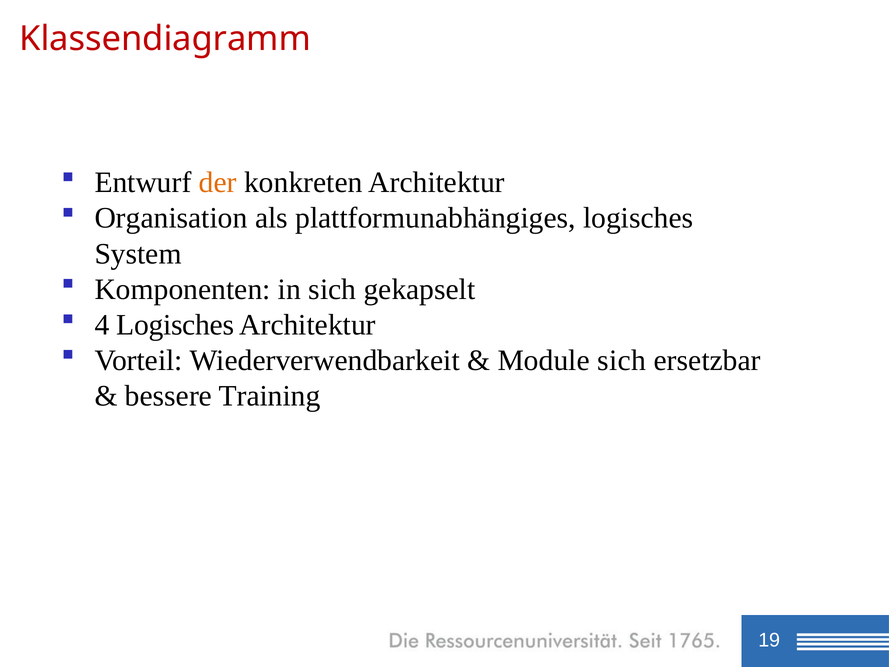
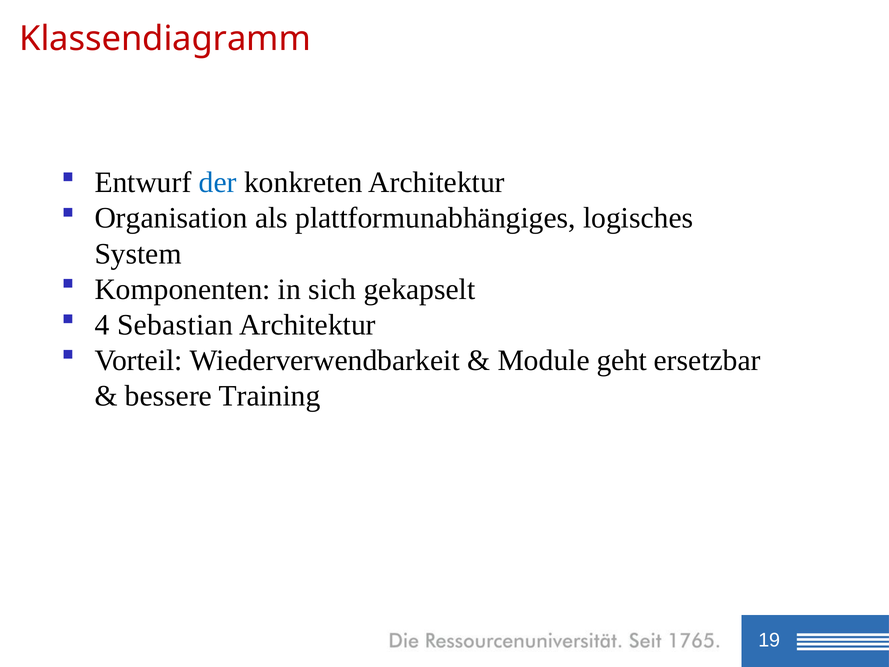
der colour: orange -> blue (218, 183)
4 Logisches: Logisches -> Sebastian (175, 325)
Module sich: sich -> geht (622, 360)
